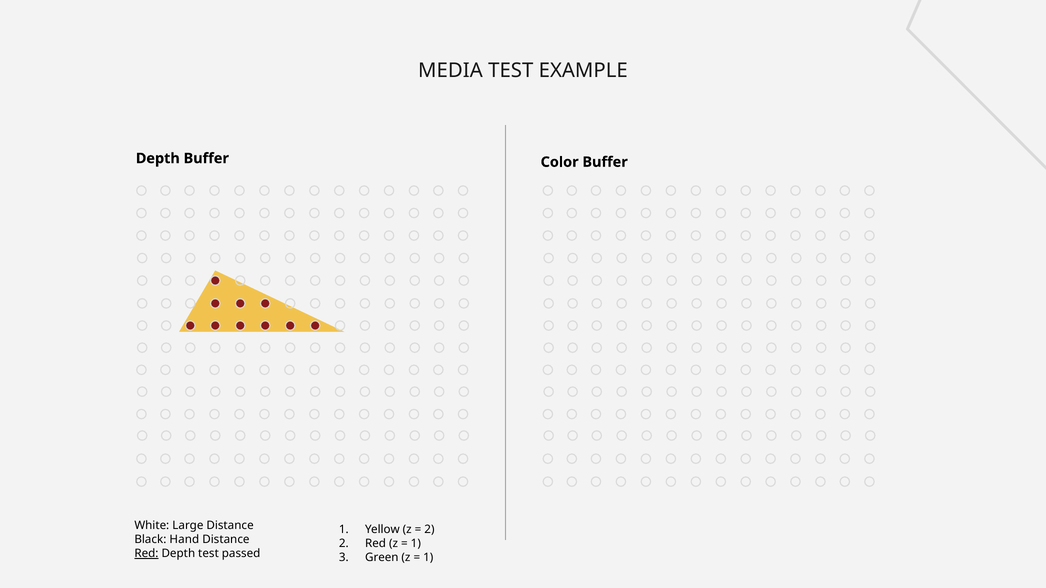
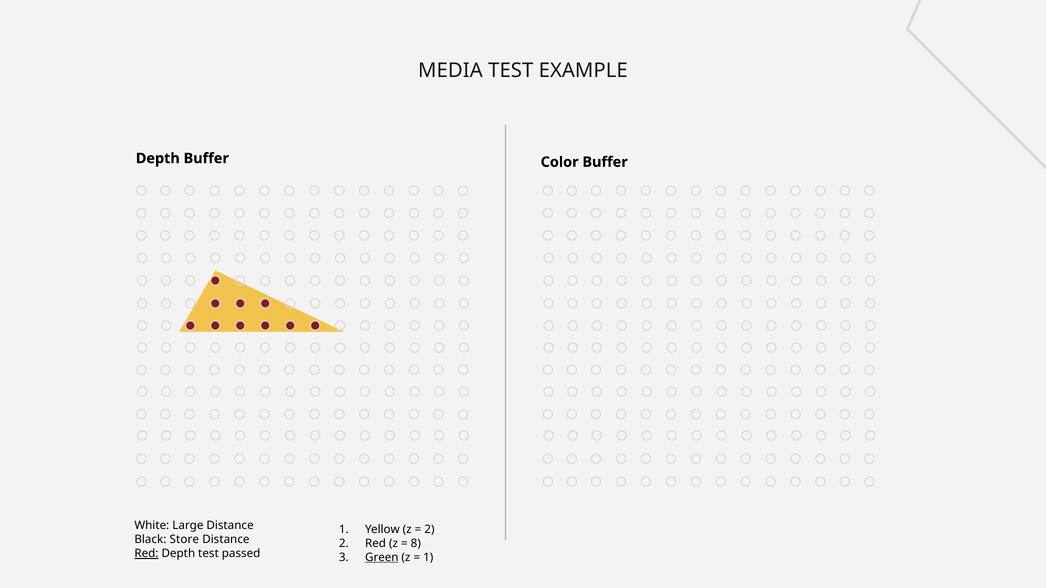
Hand: Hand -> Store (184, 540)
1: 1 -> 8 (416, 544)
Green underline: none -> present (382, 558)
